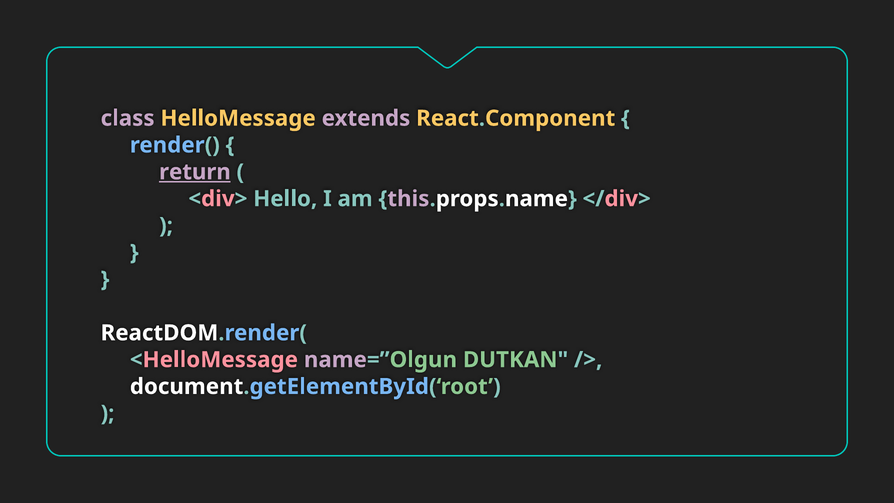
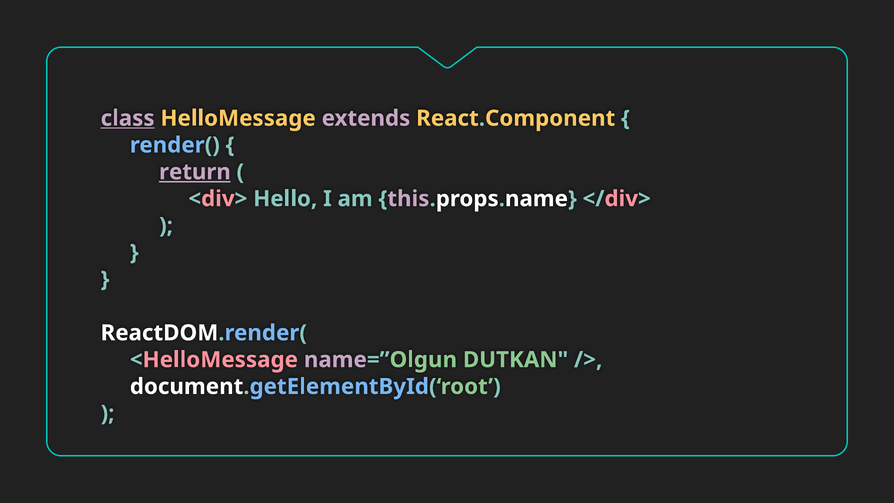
class underline: none -> present (128, 118)
